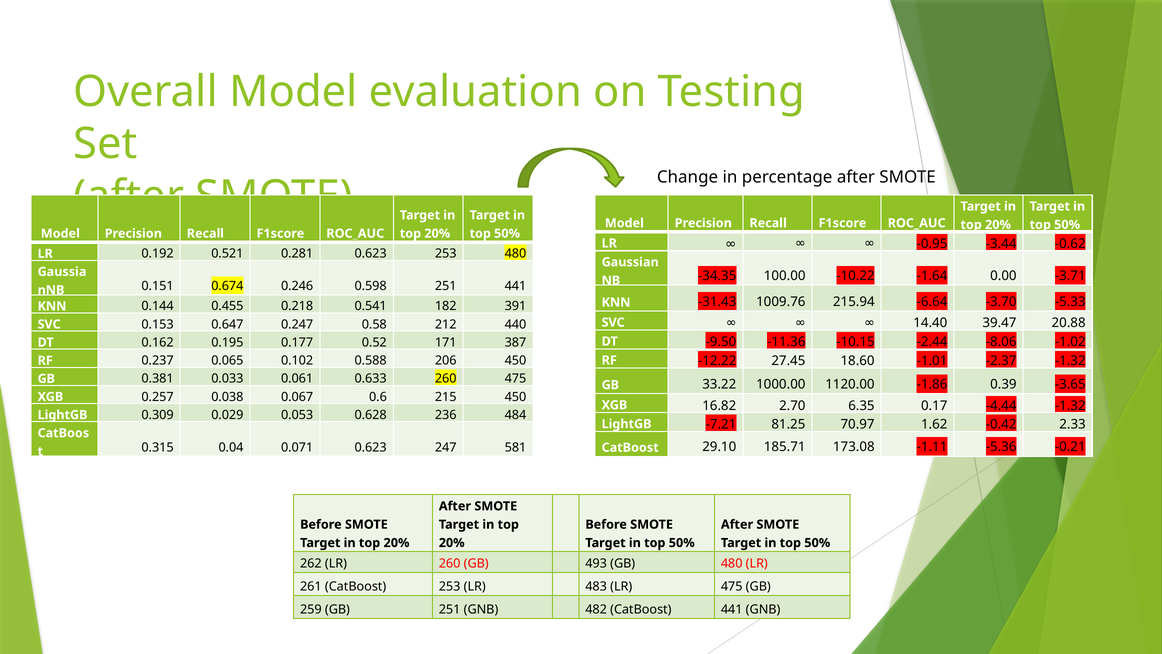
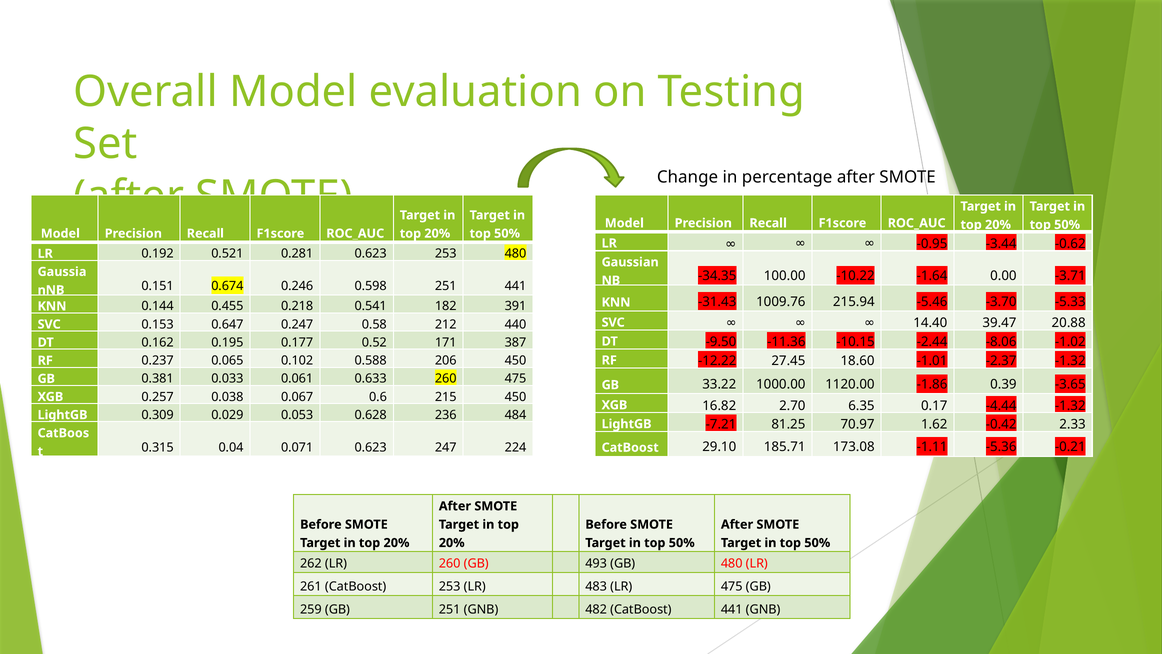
-6.64: -6.64 -> -5.46 (932, 302)
581: 581 -> 224 (516, 447)
